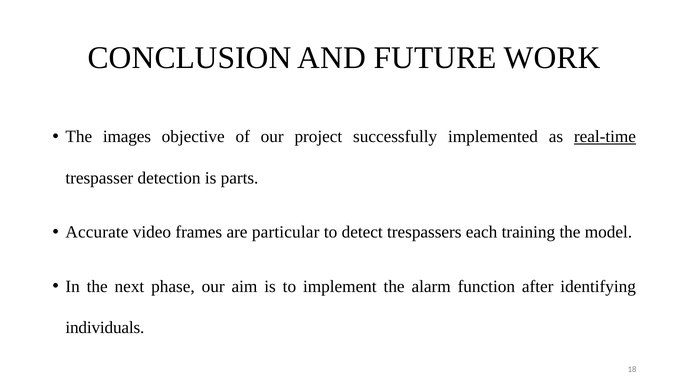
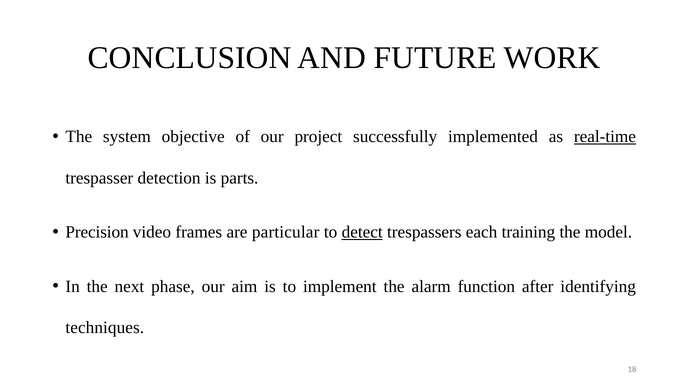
images: images -> system (127, 137)
Accurate: Accurate -> Precision (97, 233)
detect underline: none -> present (362, 233)
individuals: individuals -> techniques (105, 328)
